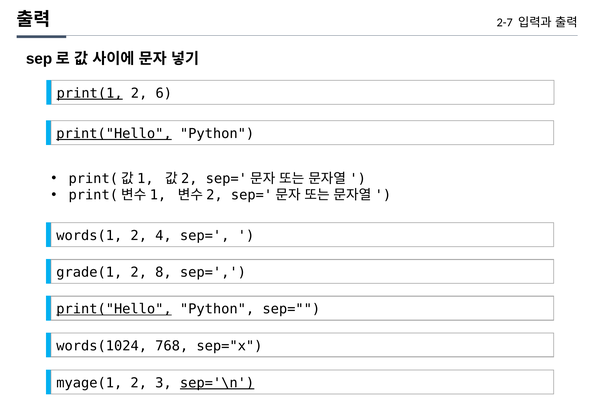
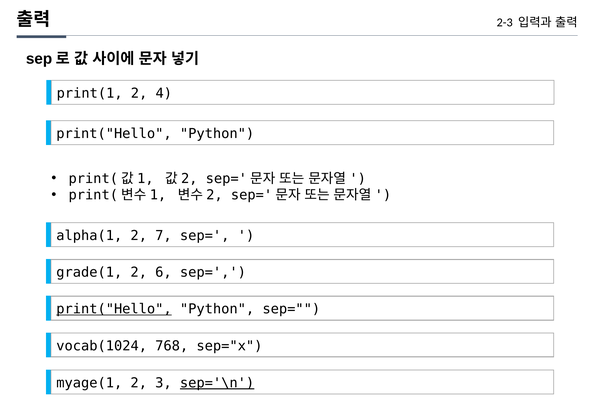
2-7: 2-7 -> 2-3 (505, 22)
print(1 underline: present -> none (90, 93)
6: 6 -> 4 (164, 93)
print("Hello underline: present -> none (114, 134)
words(1: words(1 -> alpha(1 (89, 236)
4: 4 -> 7 (163, 236)
8: 8 -> 6 (163, 273)
words(1024: words(1024 -> vocab(1024 (102, 346)
